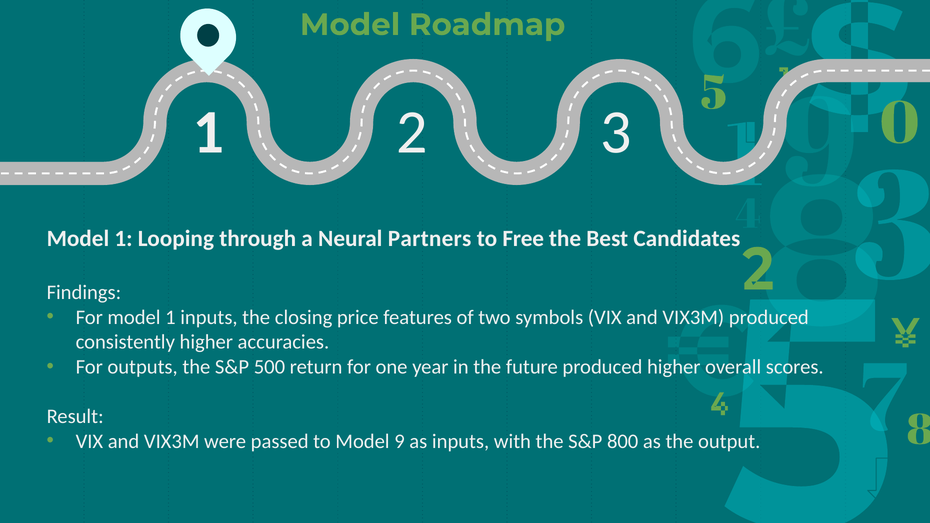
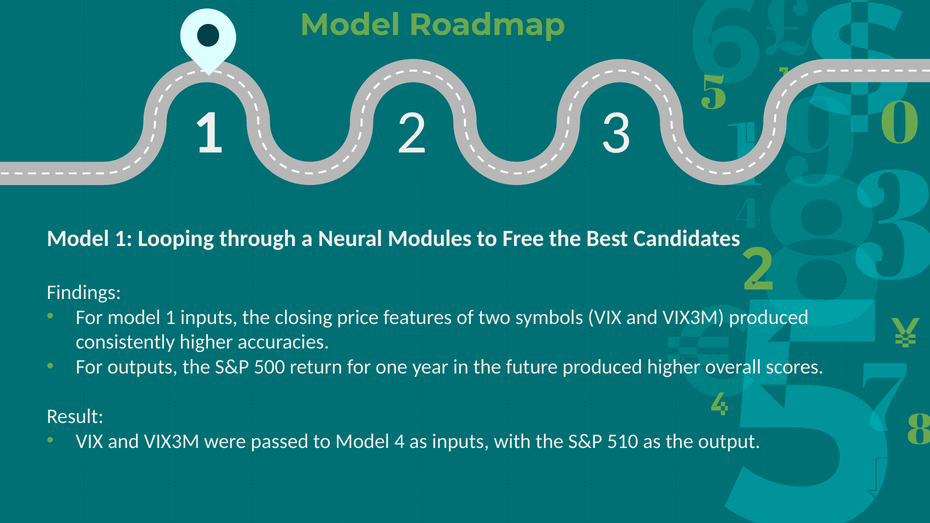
Partners: Partners -> Modules (430, 239)
9: 9 -> 4 (400, 441)
800: 800 -> 510 (623, 441)
